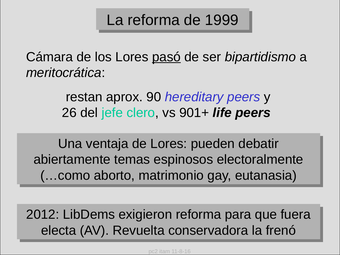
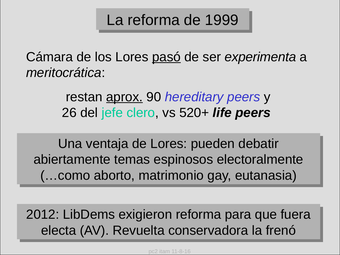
bipartidismo: bipartidismo -> experimenta (260, 57)
aprox underline: none -> present (124, 97)
901+: 901+ -> 520+ (194, 113)
